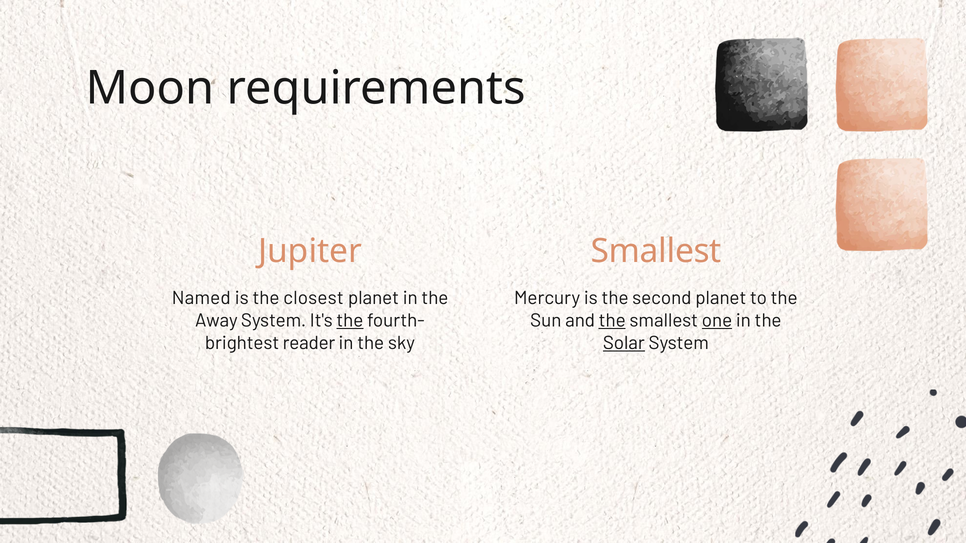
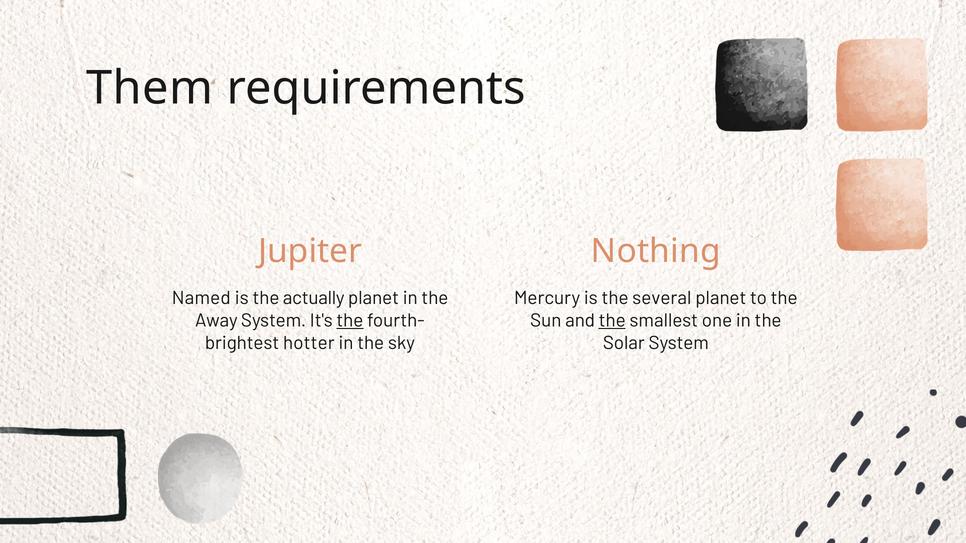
Moon: Moon -> Them (150, 88)
Jupiter Smallest: Smallest -> Nothing (656, 251)
closest: closest -> actually (314, 298)
second: second -> several (662, 298)
one underline: present -> none (717, 321)
reader: reader -> hotter (309, 343)
Solar underline: present -> none (624, 343)
